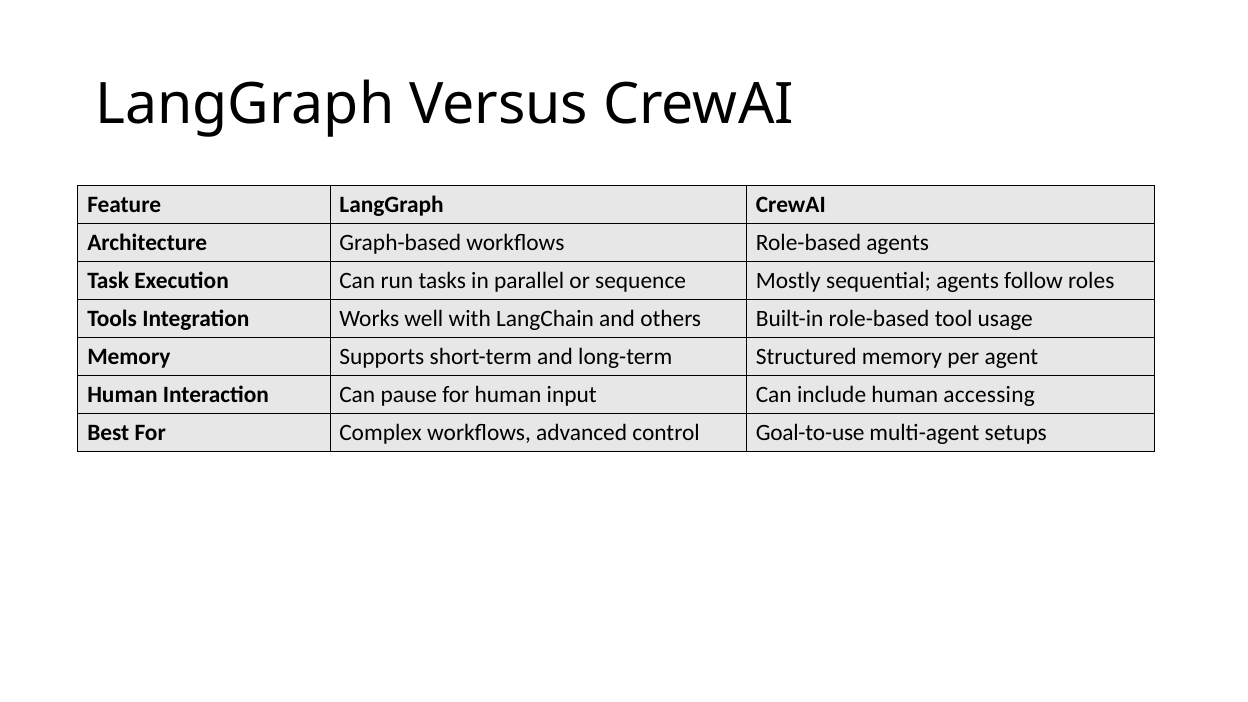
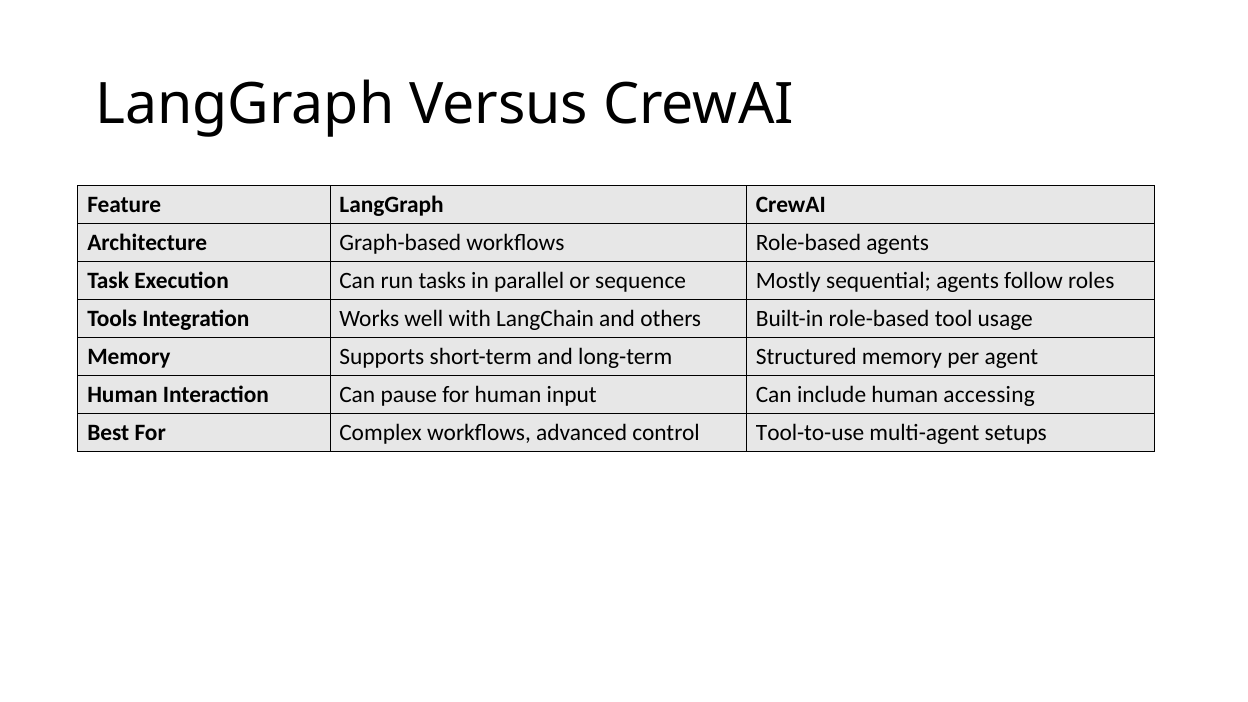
Goal-to-use: Goal-to-use -> Tool-to-use (810, 433)
